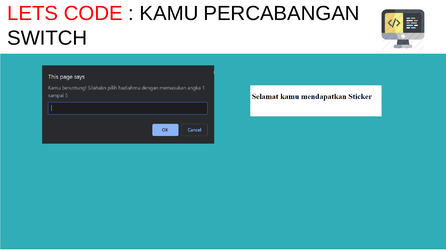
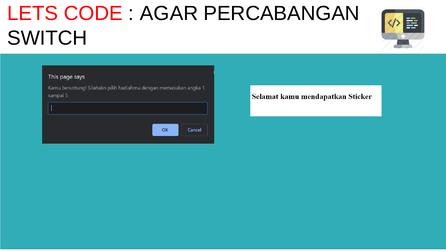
KAMU: KAMU -> AGAR (169, 14)
